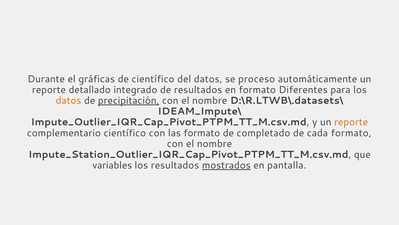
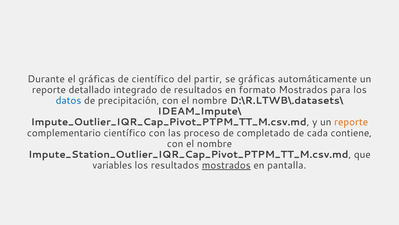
del datos: datos -> partir (208, 79)
se proceso: proceso -> gráficas (257, 79)
formato Diferentes: Diferentes -> Mostrados (303, 90)
datos colour: orange -> blue (69, 100)
precipitación underline: present -> none (129, 100)
las formato: formato -> proceso (202, 133)
cada formato: formato -> contiene (351, 133)
